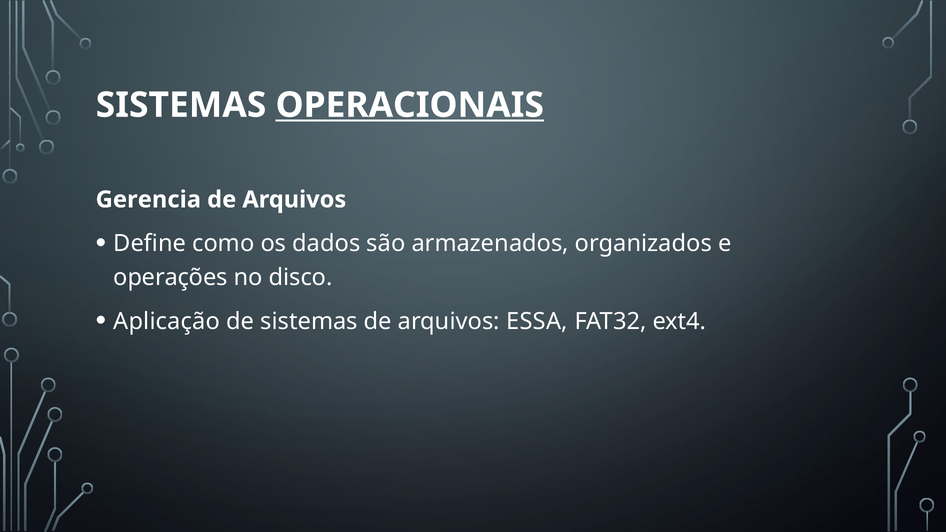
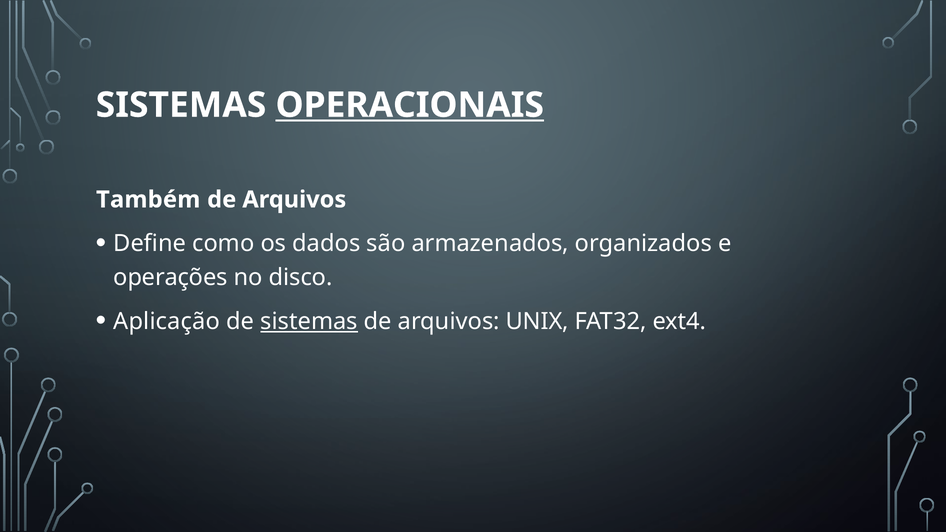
Gerencia: Gerencia -> Também (148, 200)
sistemas underline: none -> present (309, 321)
ESSA: ESSA -> UNIX (537, 321)
